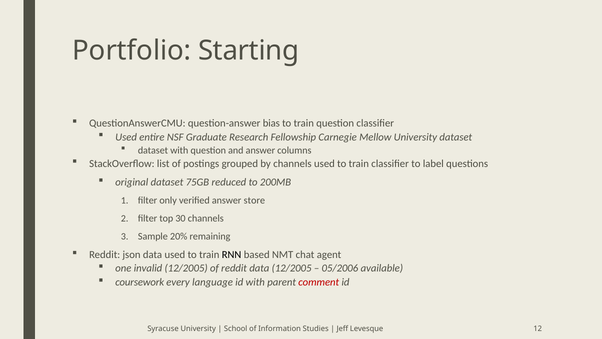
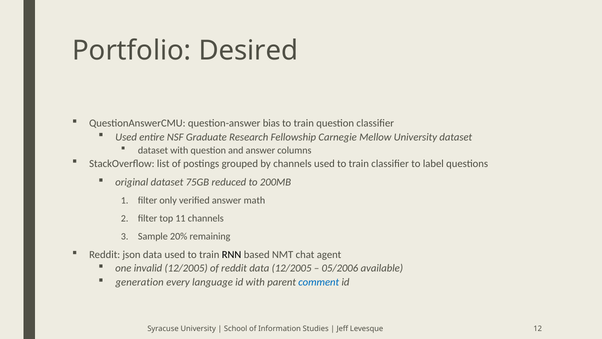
Starting: Starting -> Desired (248, 51)
store: store -> math (254, 200)
30: 30 -> 11 (180, 218)
coursework: coursework -> generation (140, 282)
comment colour: red -> blue (319, 282)
